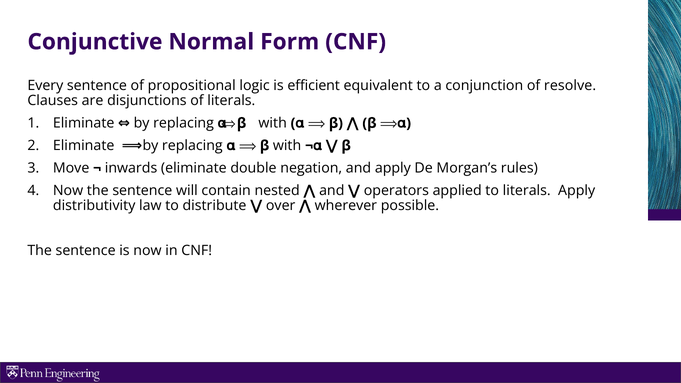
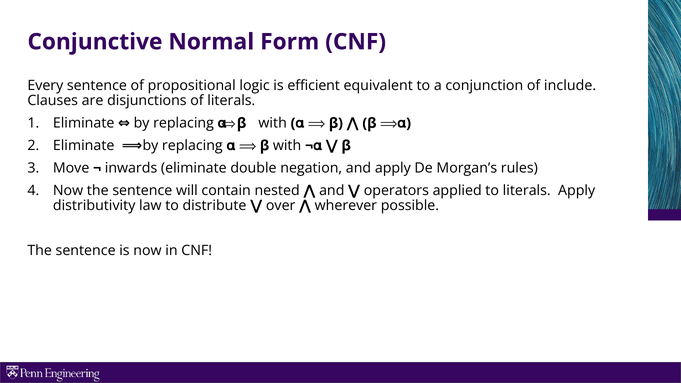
resolve: resolve -> include (570, 85)
